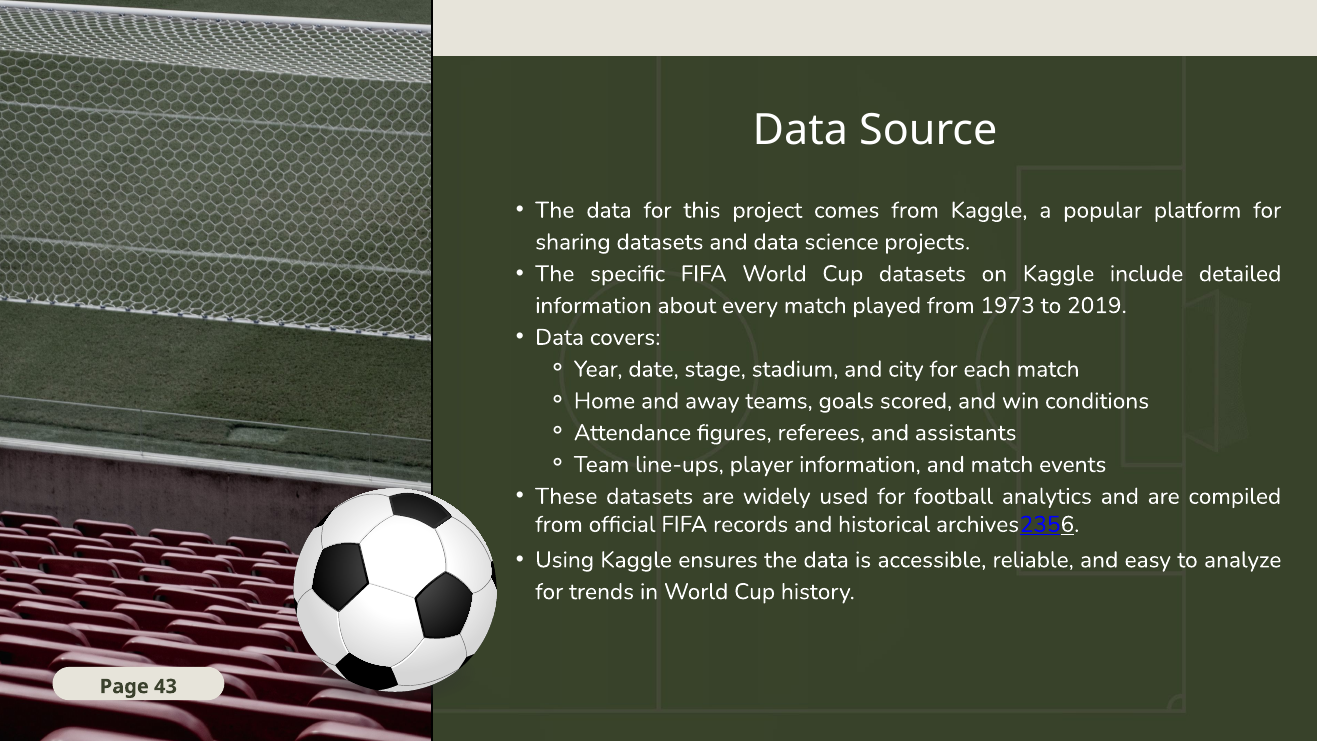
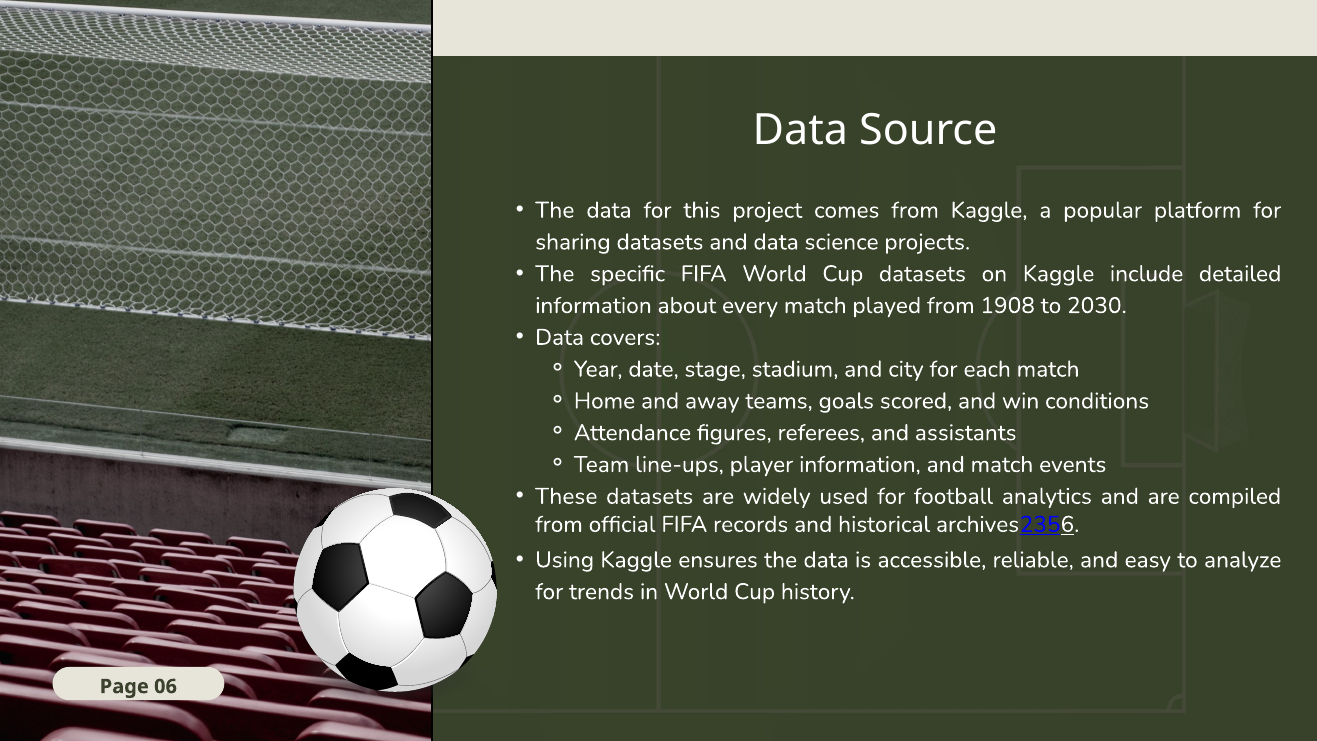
1973: 1973 -> 1908 (1008, 305)
2019: 2019 -> 2030 (1097, 305)
43: 43 -> 06 (166, 686)
